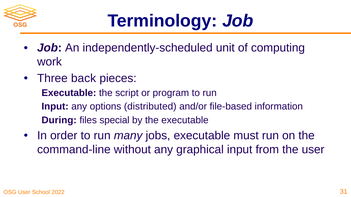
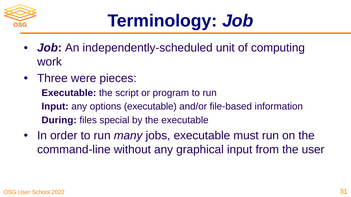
back: back -> were (84, 78)
options distributed: distributed -> executable (150, 107)
